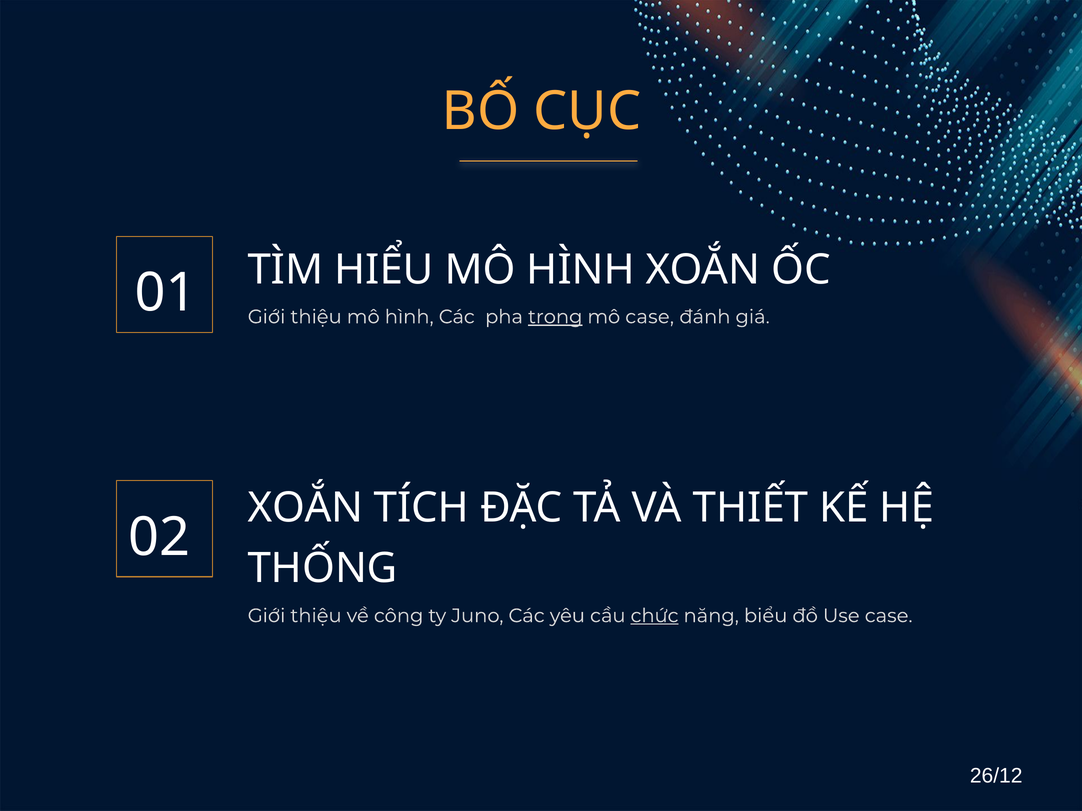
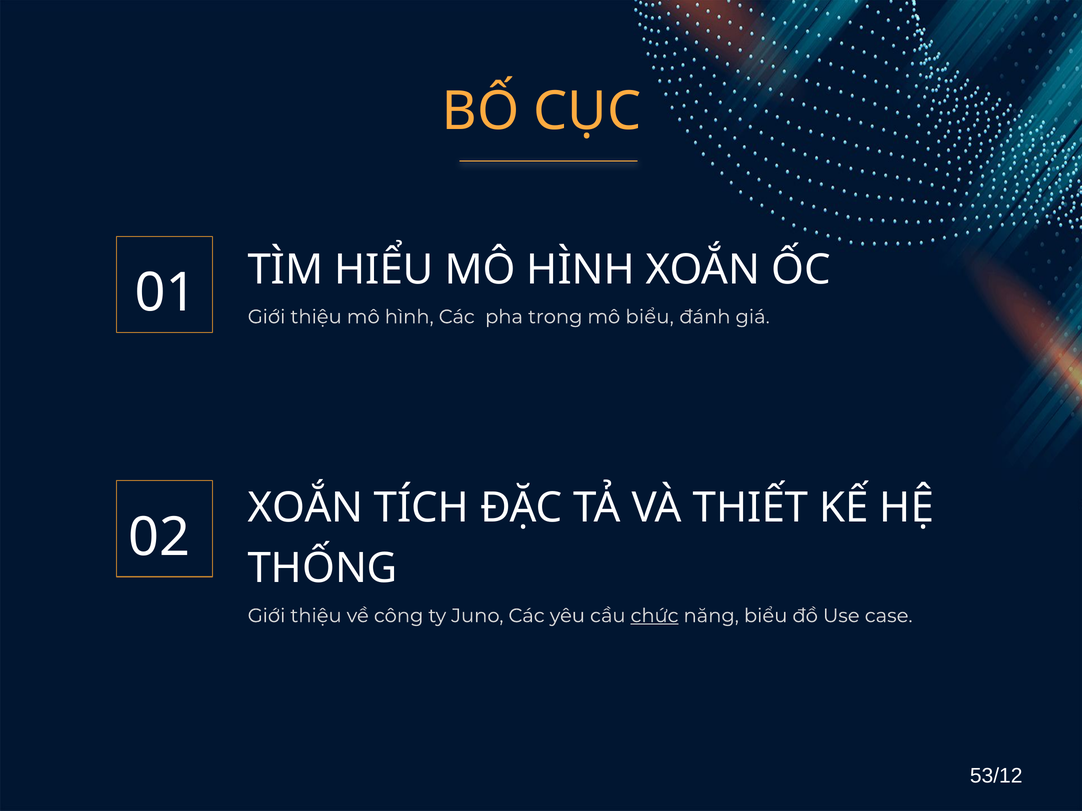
trong underline: present -> none (555, 317)
mô case: case -> biểu (650, 317)
26/12: 26/12 -> 53/12 (996, 776)
